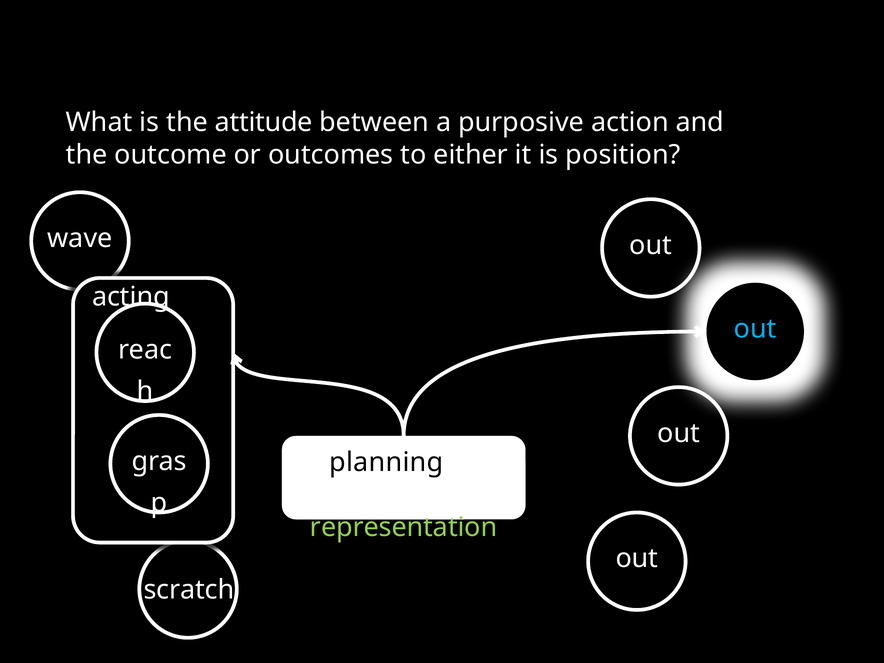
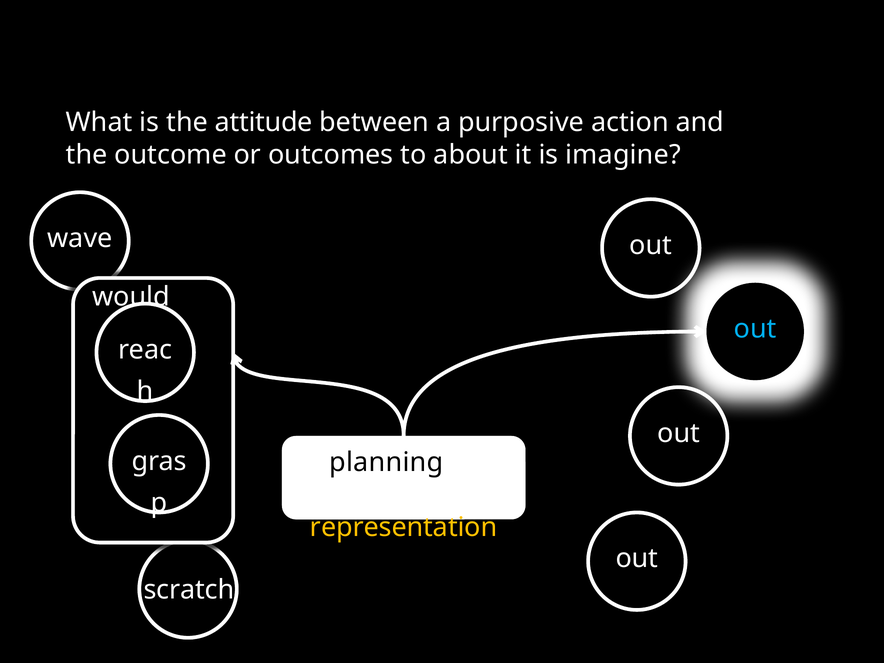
either: either -> about (471, 155)
position: position -> imagine (623, 155)
acting: acting -> would (131, 297)
representation colour: light green -> yellow (404, 527)
